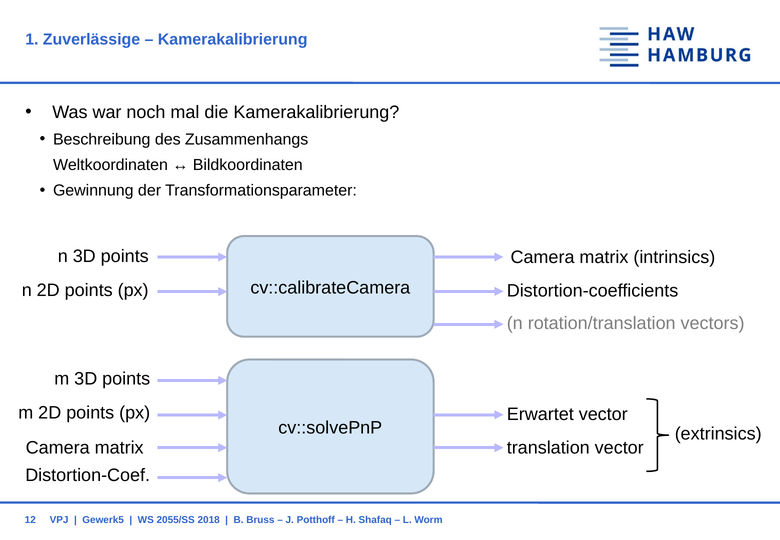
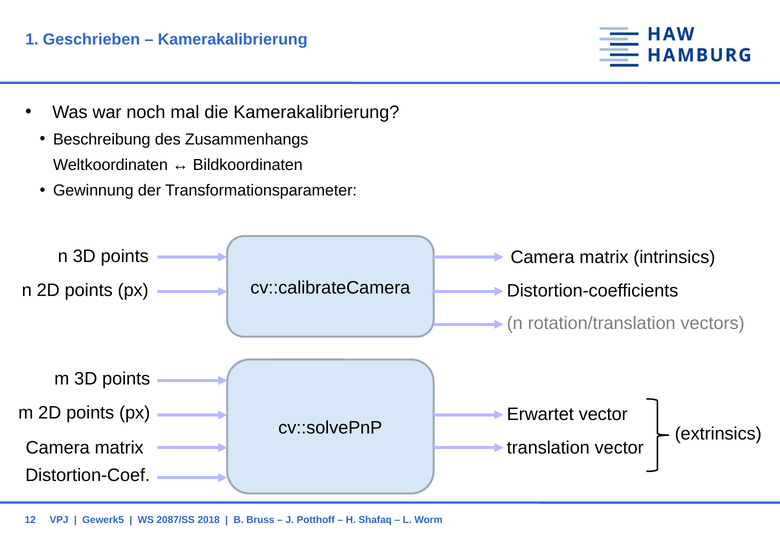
Zuverlässige: Zuverlässige -> Geschrieben (91, 39)
2055/SS: 2055/SS -> 2087/SS (176, 520)
